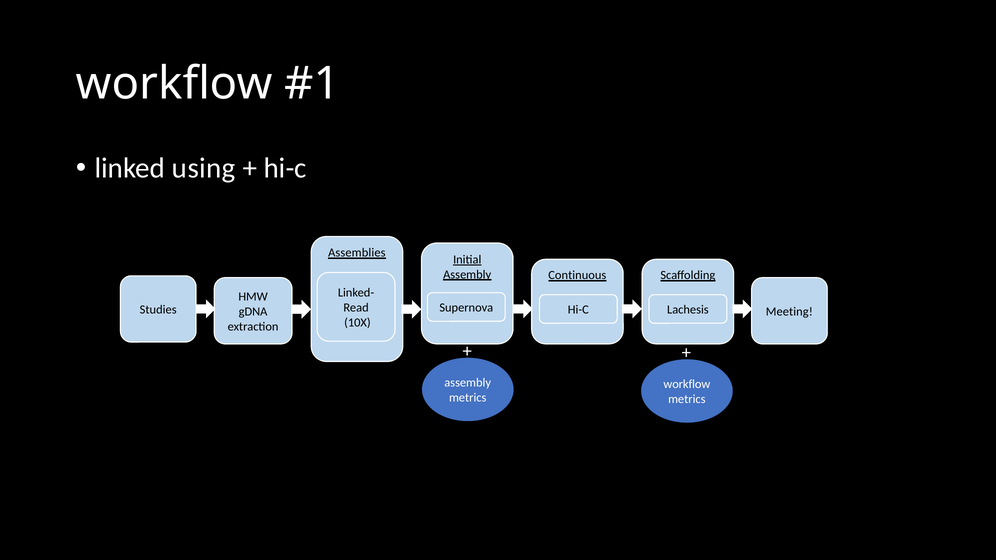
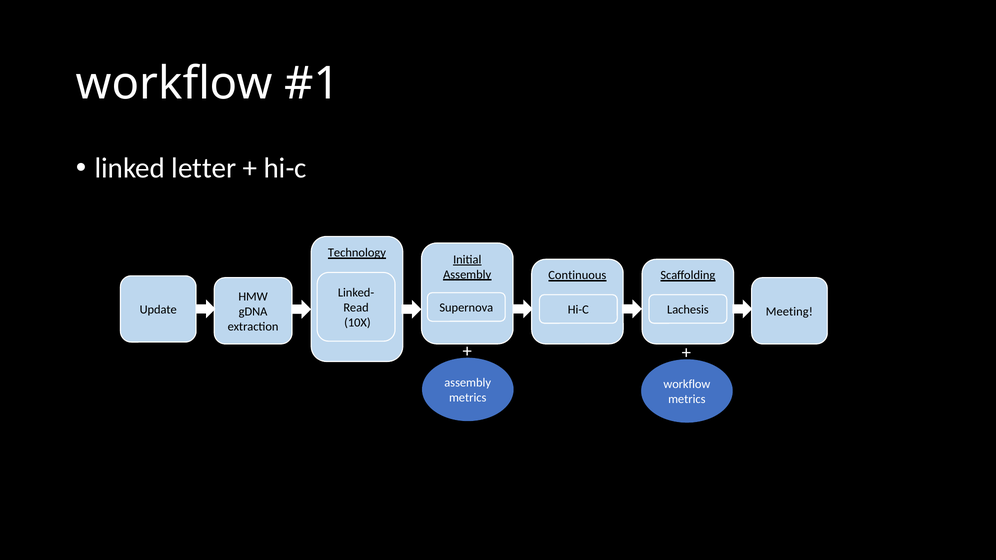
using: using -> letter (204, 168)
Assemblies: Assemblies -> Technology (357, 253)
Studies: Studies -> Update (158, 310)
